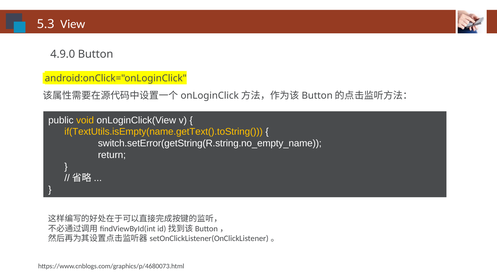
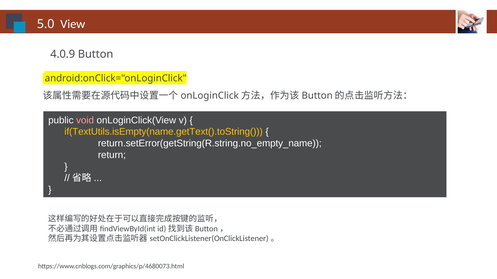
5.3: 5.3 -> 5.0 (46, 24)
4.9.0: 4.9.0 -> 4.0.9 (63, 54)
void colour: yellow -> pink (85, 120)
switch.setError(getString(R.string.no_empty_name: switch.setError(getString(R.string.no_empty_name -> return.setError(getString(R.string.no_empty_name (210, 144)
